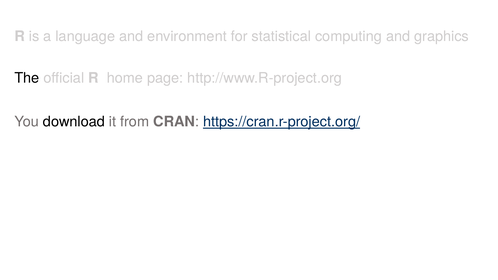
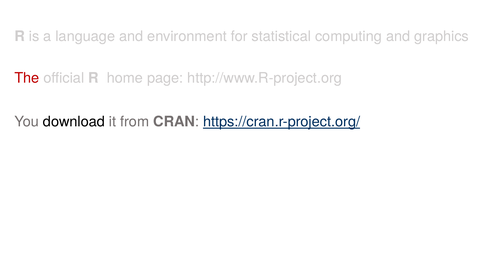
The colour: black -> red (27, 78)
